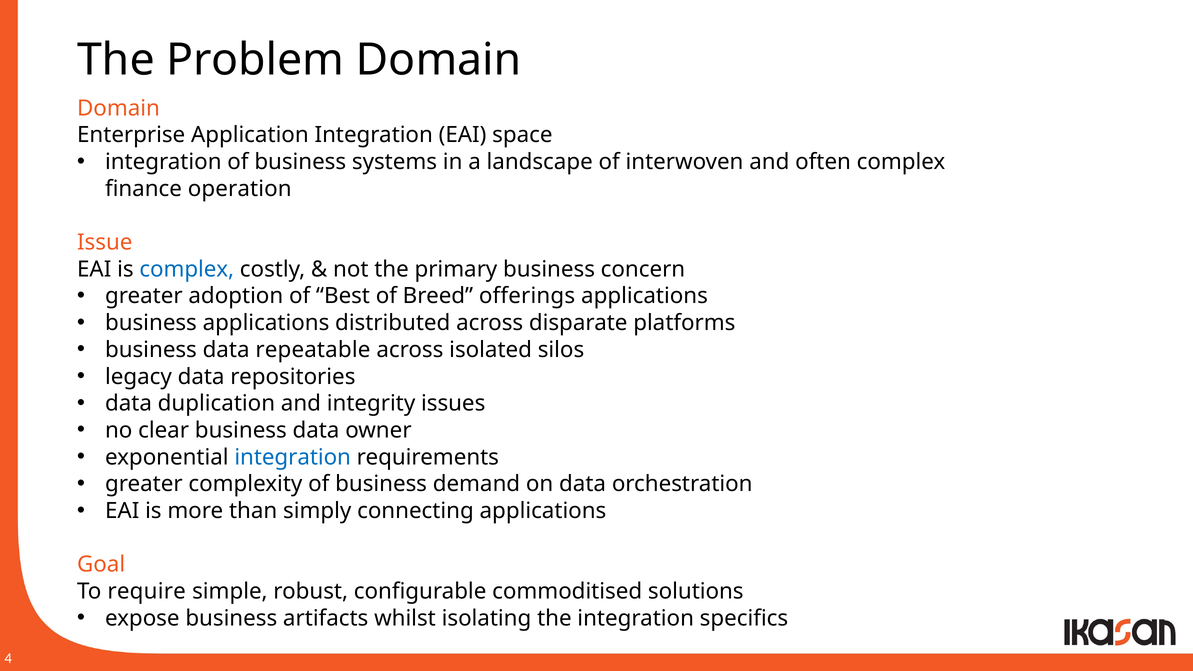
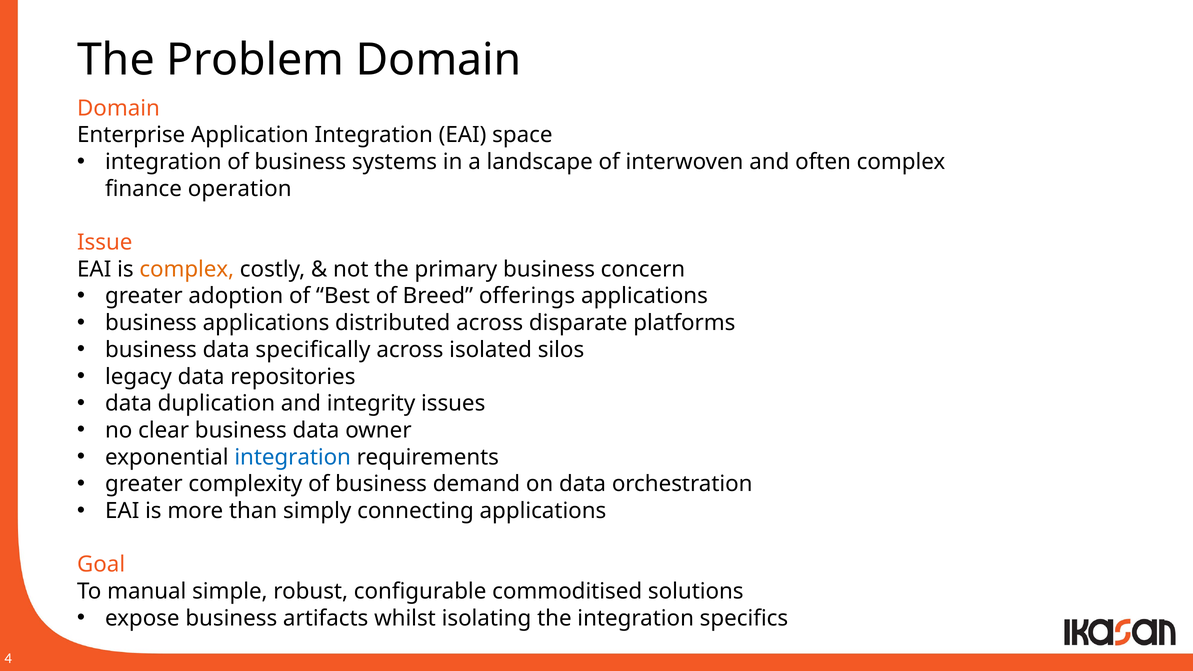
complex colour: blue -> orange (187, 269)
repeatable: repeatable -> specifically (313, 350)
require: require -> manual (147, 591)
